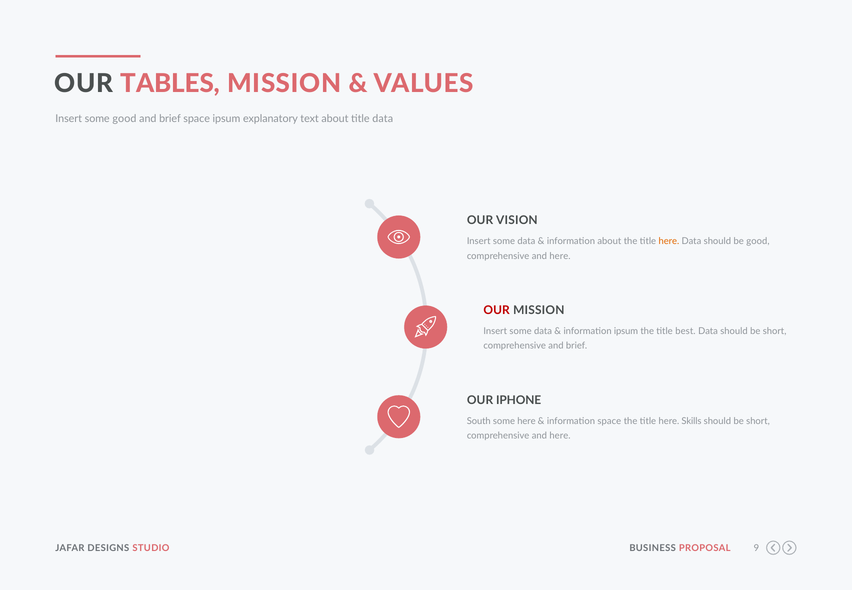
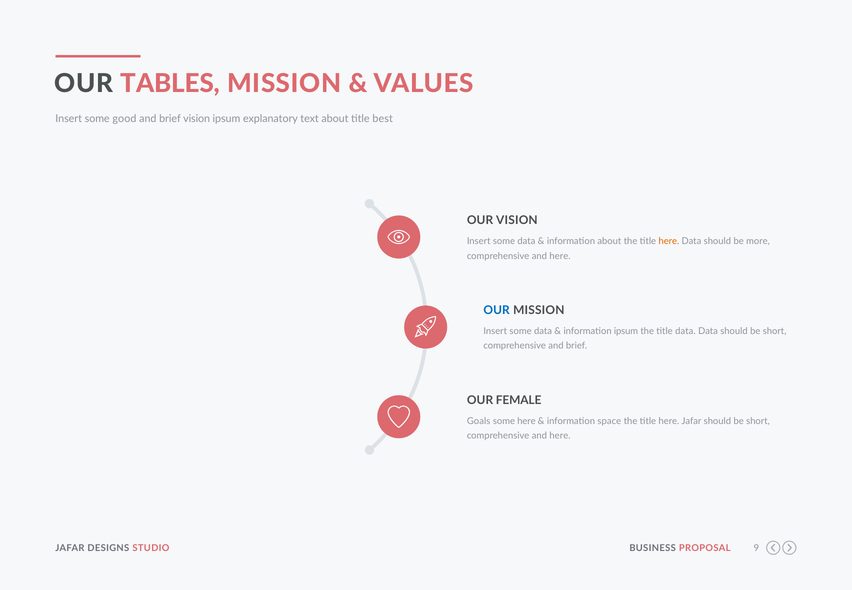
brief space: space -> vision (197, 119)
title data: data -> best (383, 119)
be good: good -> more (758, 241)
OUR colour: red -> blue (497, 310)
title best: best -> data (685, 331)
IPHONE: IPHONE -> FEMALE (519, 400)
South: South -> Goals (479, 421)
here Skills: Skills -> Jafar (691, 421)
